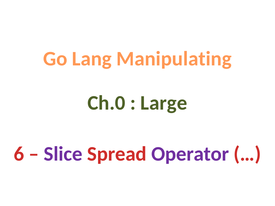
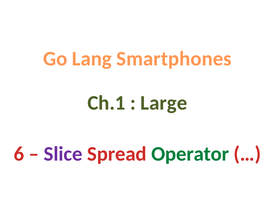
Manipulating: Manipulating -> Smartphones (174, 59)
Ch.0: Ch.0 -> Ch.1 (106, 103)
Operator colour: purple -> green (190, 154)
